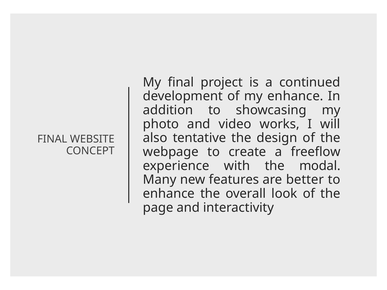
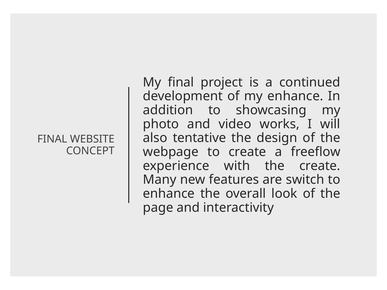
the modal: modal -> create (320, 166)
better: better -> switch (305, 180)
